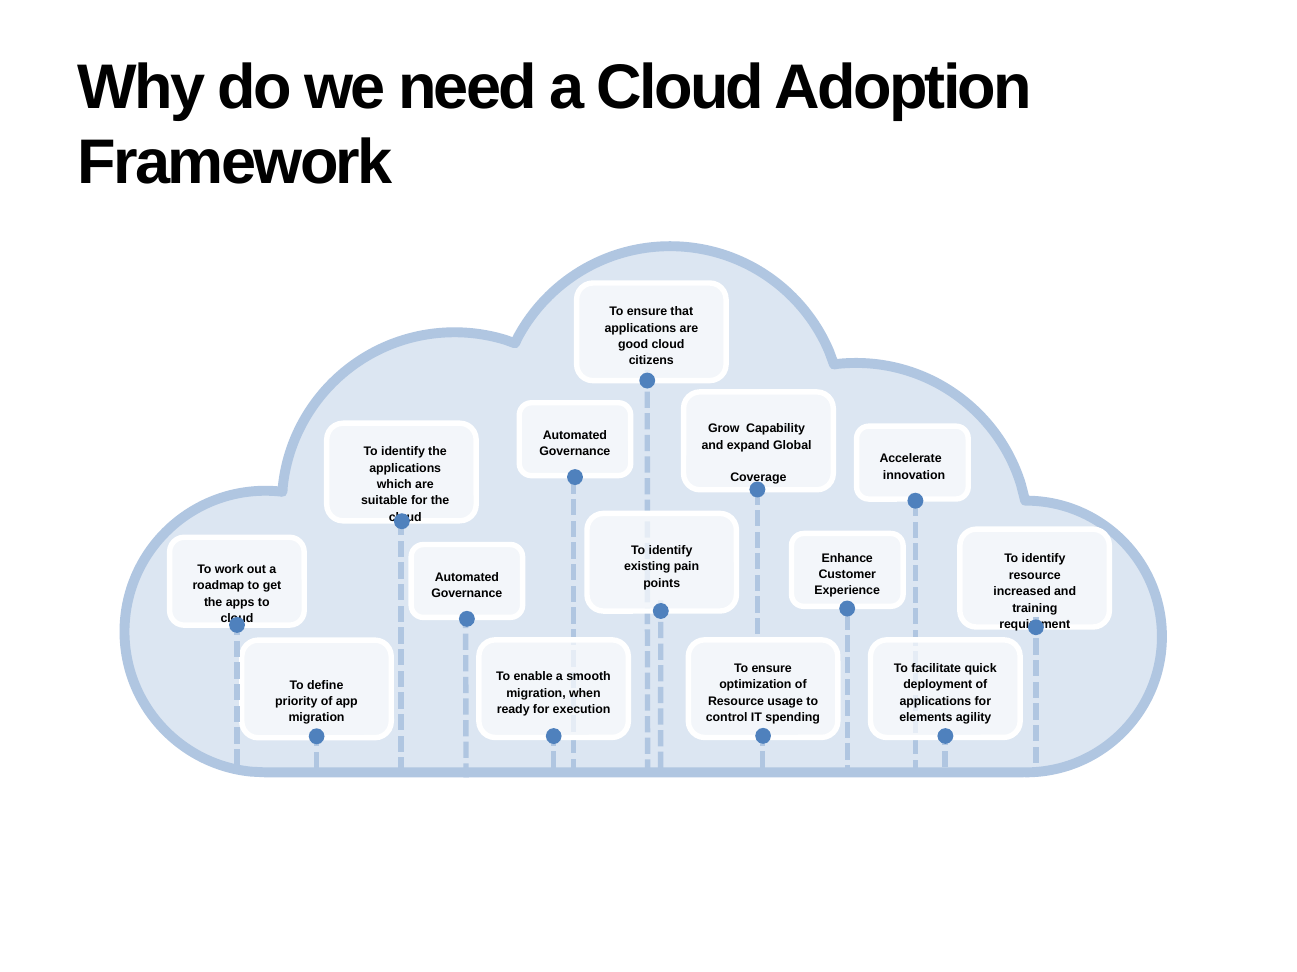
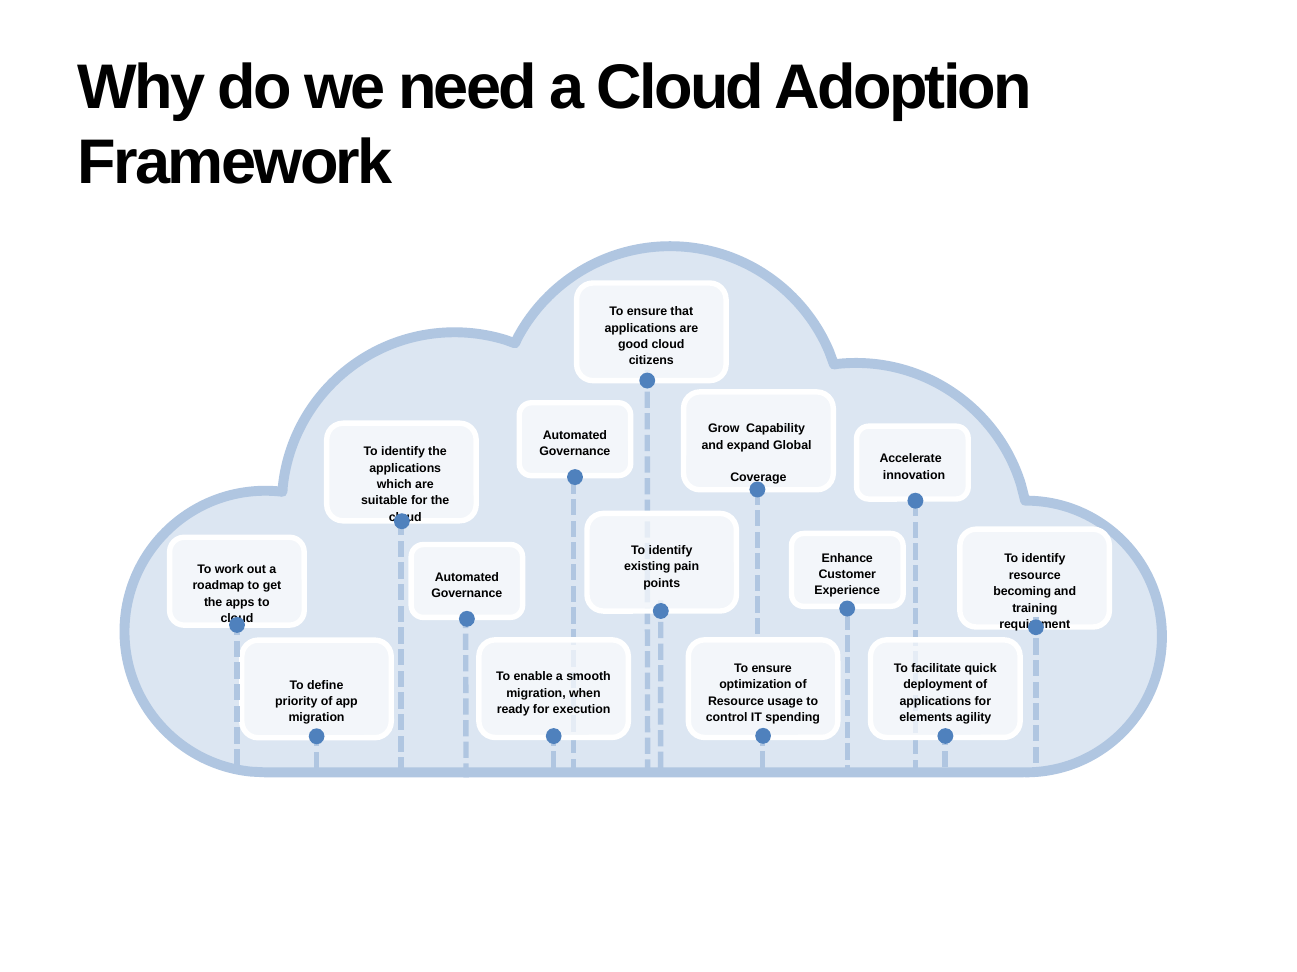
increased: increased -> becoming (1022, 592)
